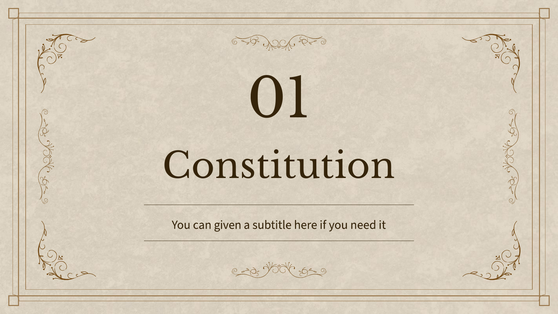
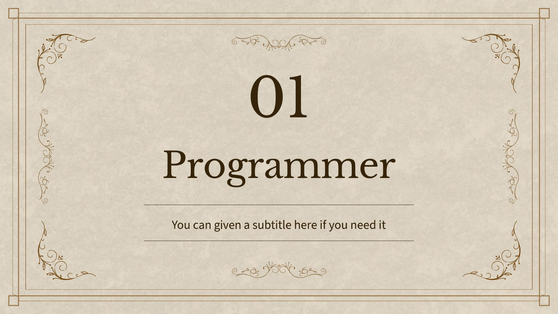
Constitution: Constitution -> Programmer (279, 166)
